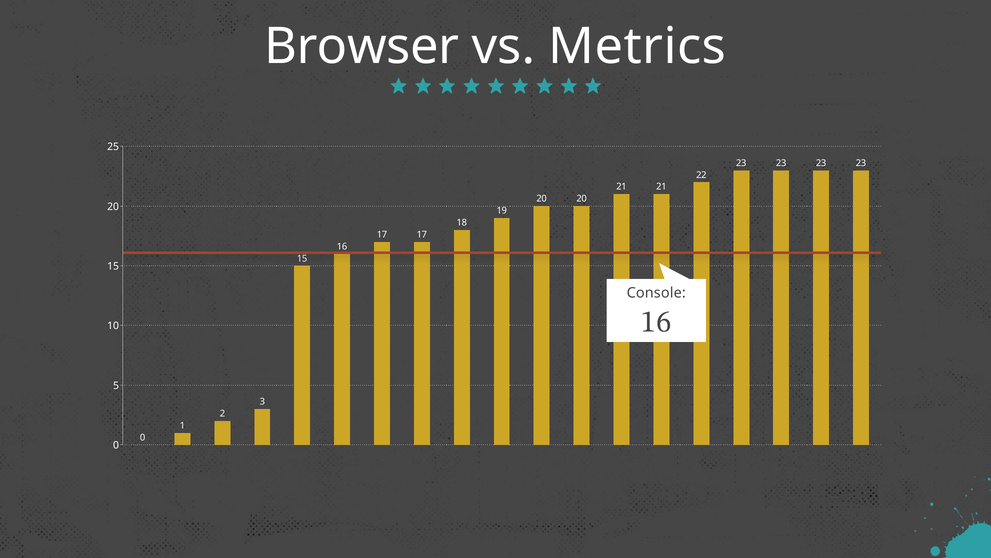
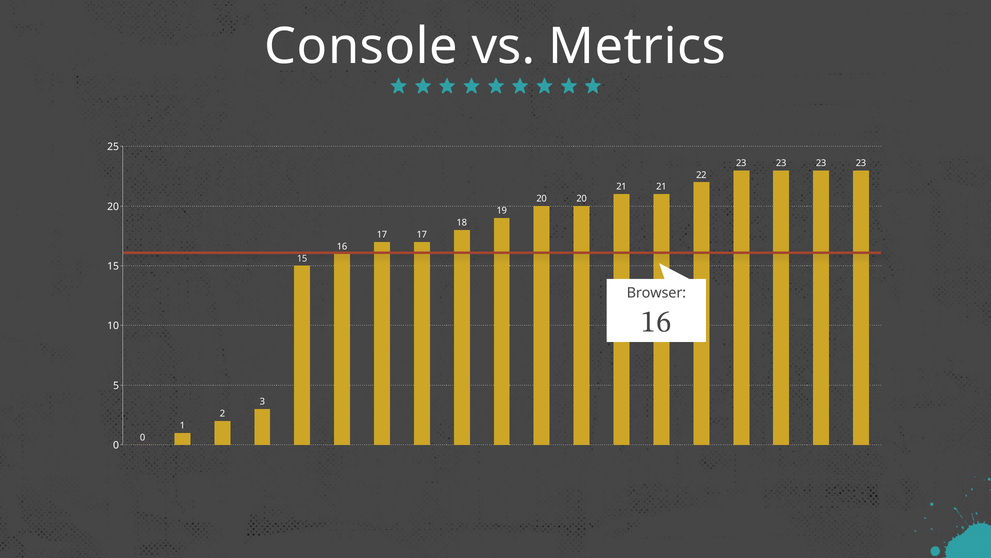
Browser: Browser -> Console (361, 46)
Console: Console -> Browser (656, 293)
